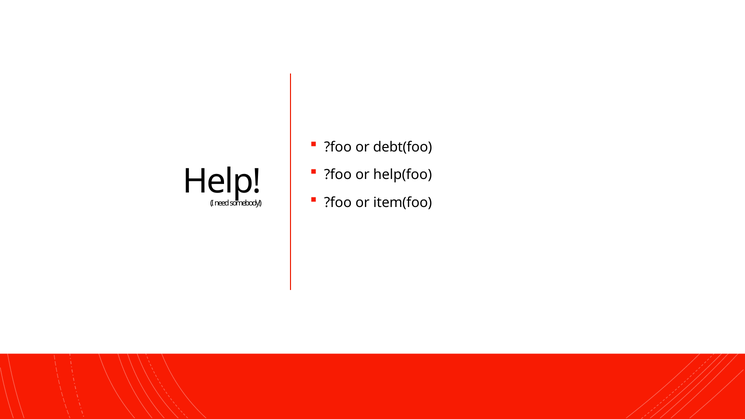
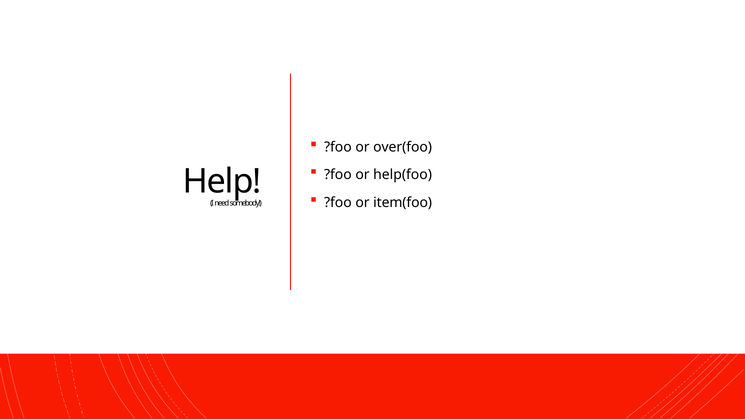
debt(foo: debt(foo -> over(foo (403, 147)
